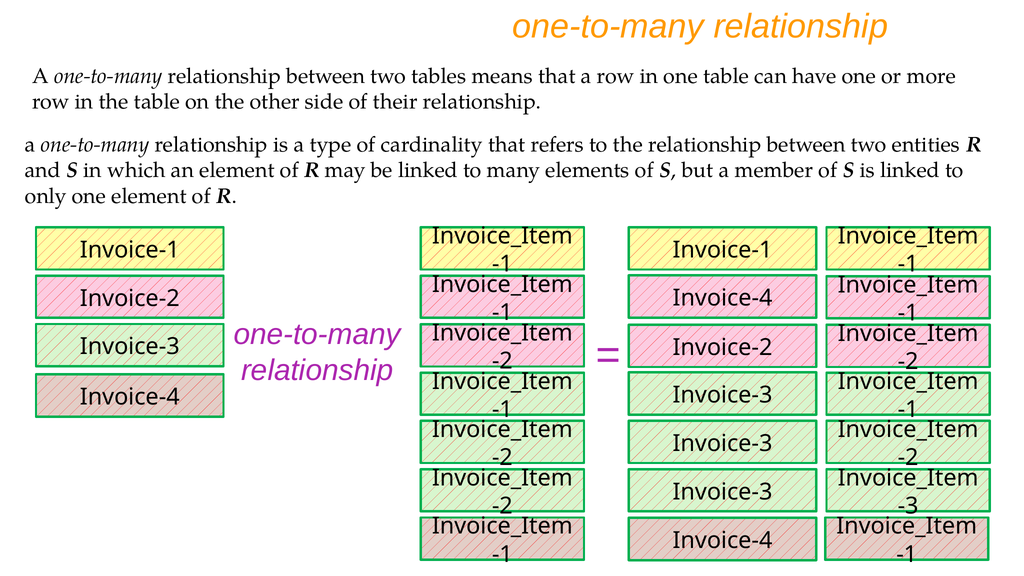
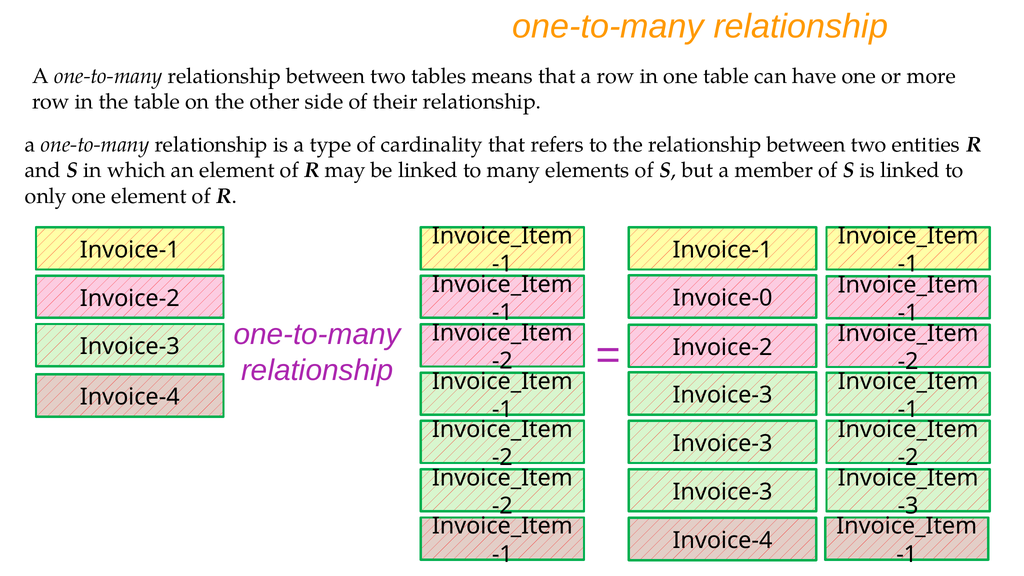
Invoice-4: Invoice-4 -> Invoice-0 (723, 298)
